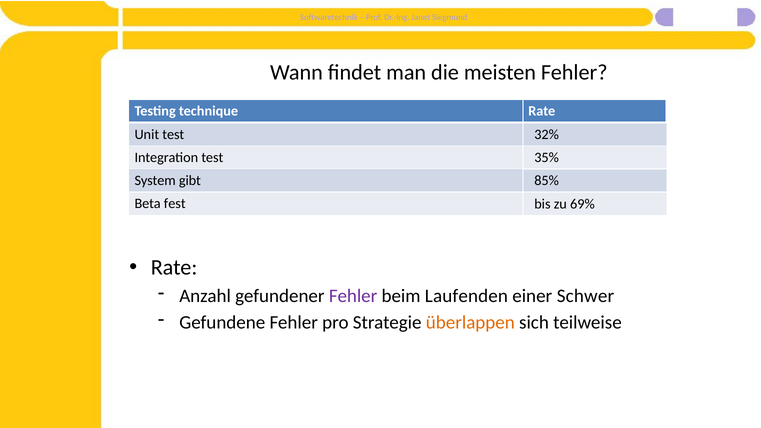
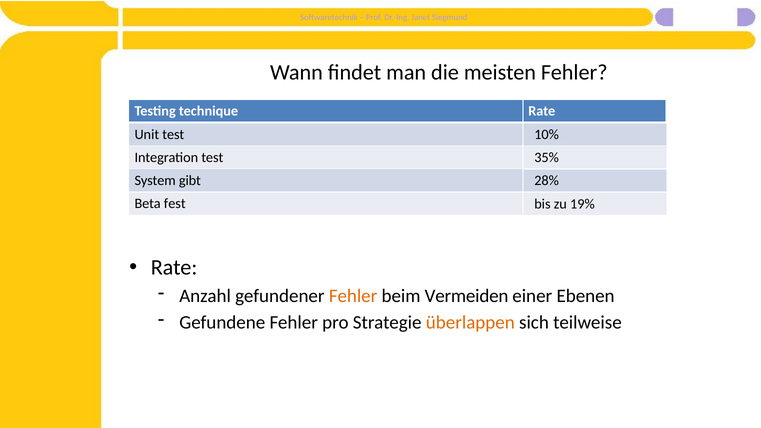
32%: 32% -> 10% (547, 134)
85%: 85% -> 28% (547, 181)
69%: 69% -> 19% (582, 204)
Fehler colour: purple -> orange (353, 296)
Laufenden: Laufenden -> Vermeiden (467, 296)
Schwer: Schwer -> Ebenen (586, 296)
